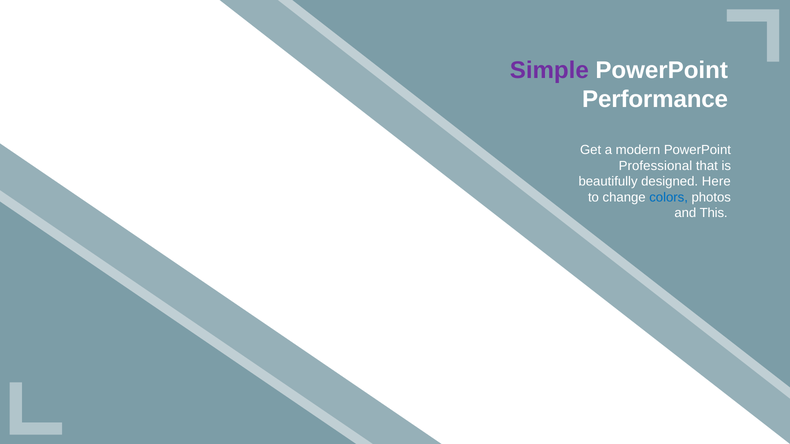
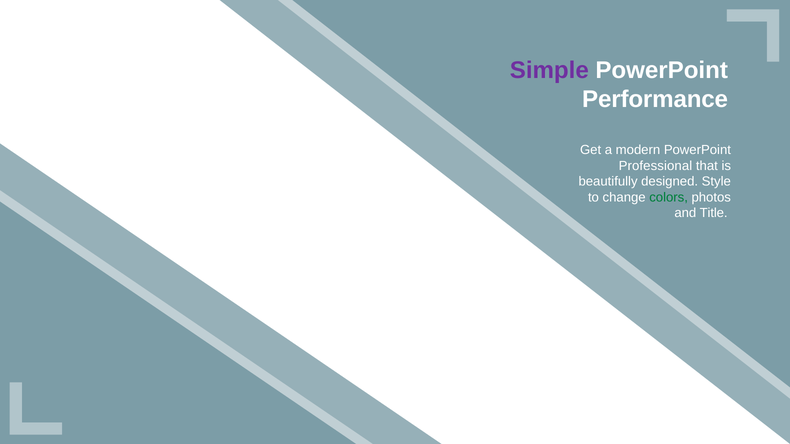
Here: Here -> Style (716, 182)
colors colour: blue -> green (669, 198)
This: This -> Title (714, 213)
